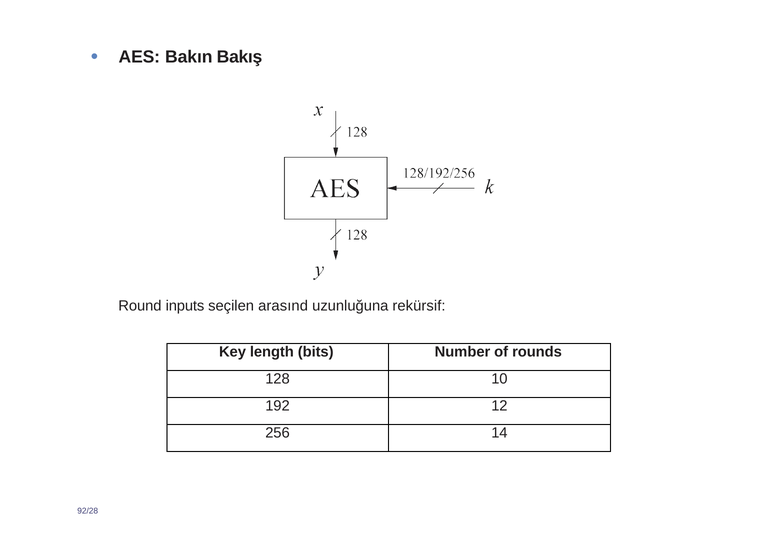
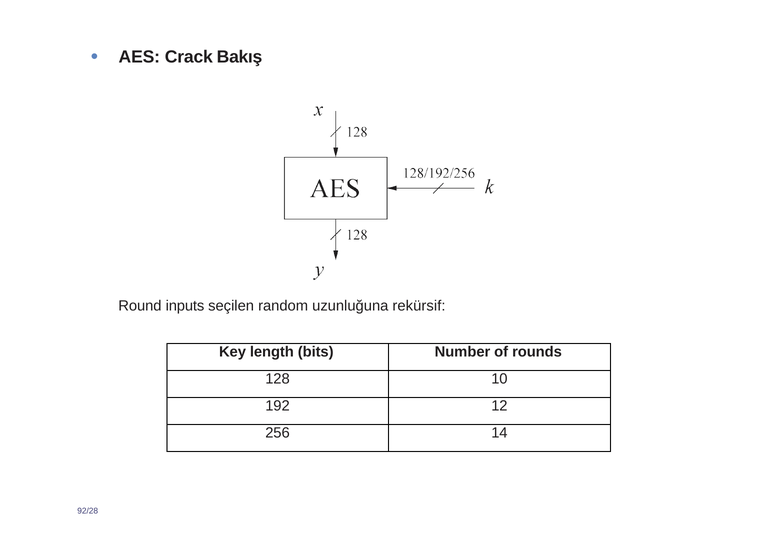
Bakın: Bakın -> Crack (189, 57)
arasınd: arasınd -> random (283, 306)
